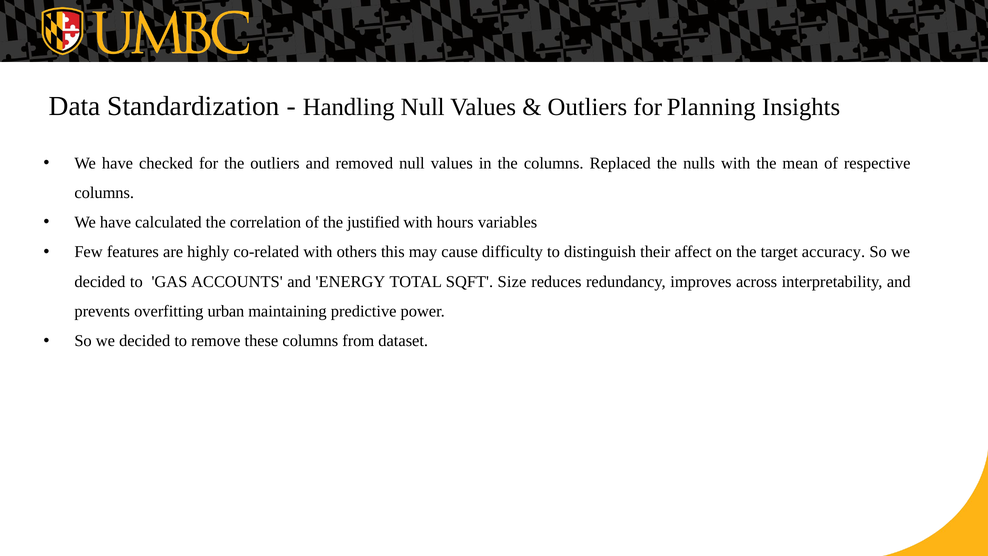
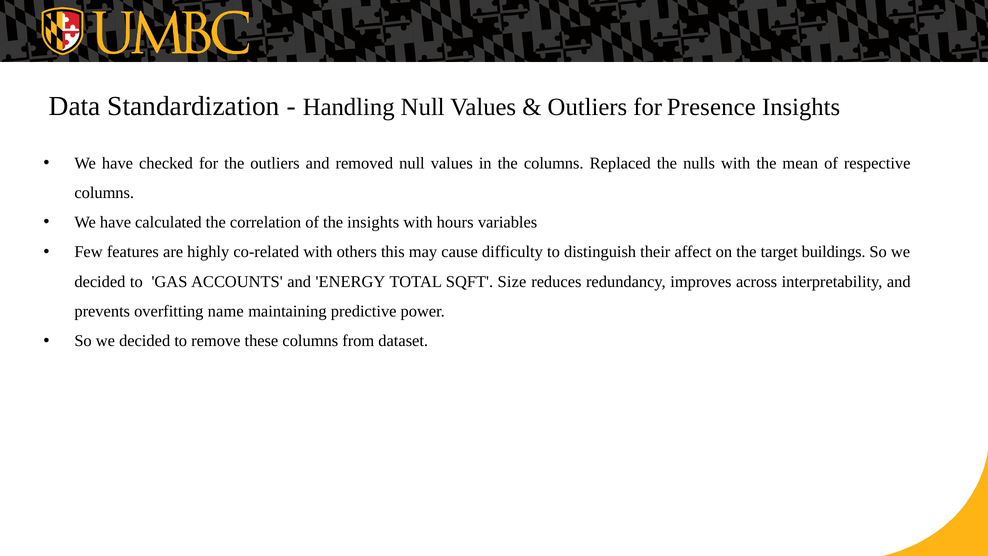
Planning: Planning -> Presence (711, 107)
the justified: justified -> insights (373, 222)
accuracy: accuracy -> buildings (834, 252)
urban: urban -> name (226, 311)
